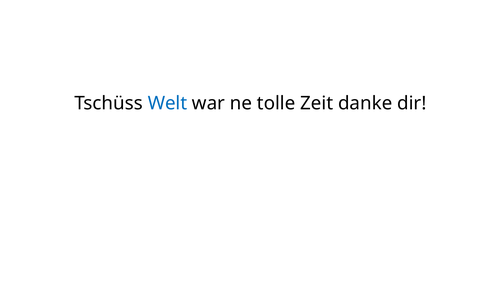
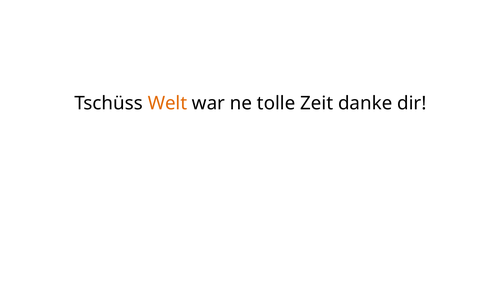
Welt colour: blue -> orange (167, 103)
